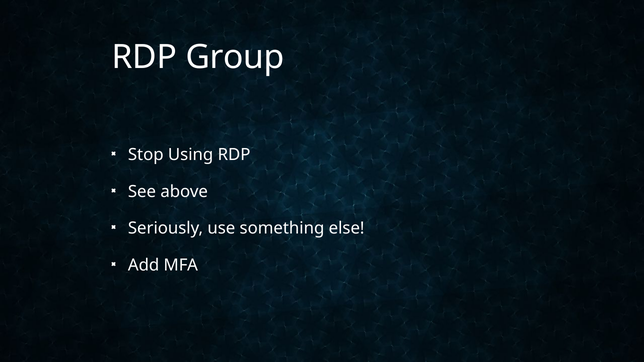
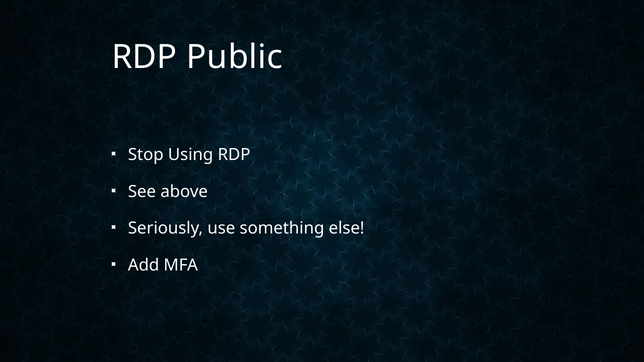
Group: Group -> Public (235, 57)
